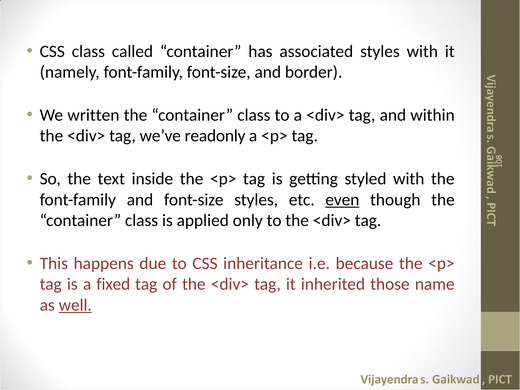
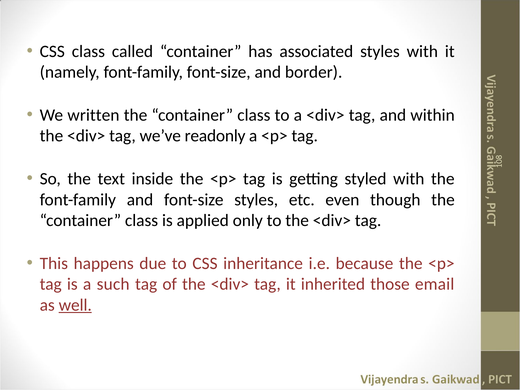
even underline: present -> none (342, 200)
fixed: fixed -> such (113, 284)
name: name -> email (435, 284)
